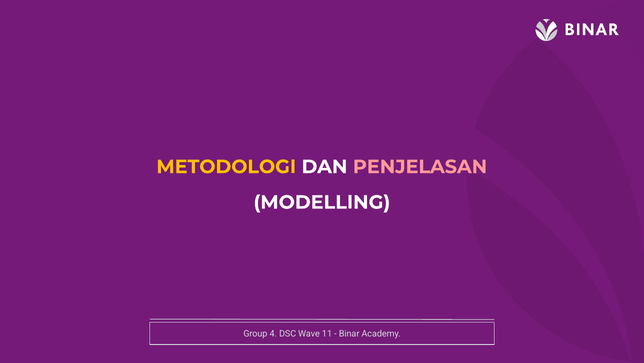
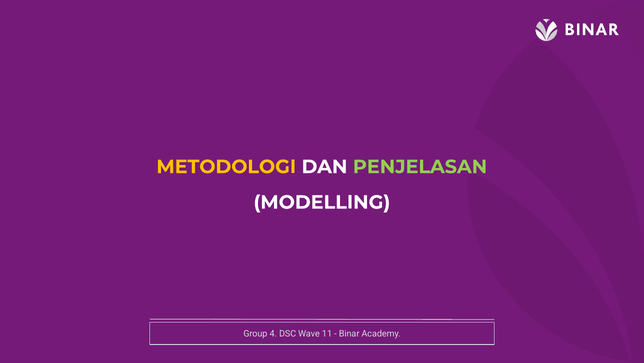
PENJELASAN colour: pink -> light green (420, 166)
